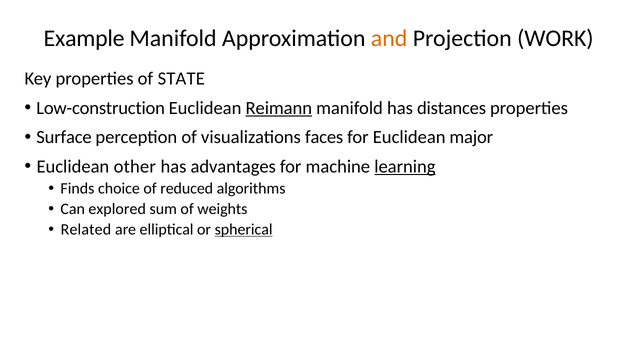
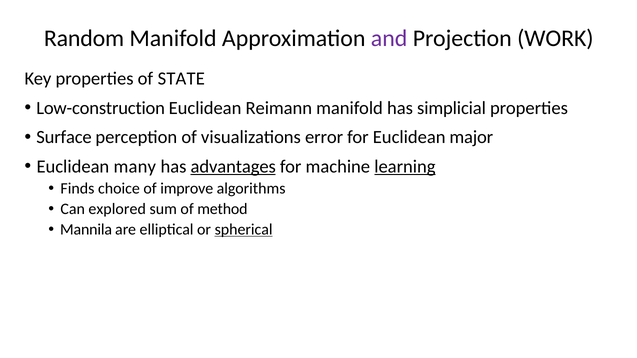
Example: Example -> Random (84, 38)
and colour: orange -> purple (389, 38)
Reimann underline: present -> none (279, 108)
distances: distances -> simplicial (452, 108)
faces: faces -> error (324, 137)
other: other -> many (135, 167)
advantages underline: none -> present (233, 167)
reduced: reduced -> improve (187, 189)
weights: weights -> method (222, 209)
Related: Related -> Mannila (86, 230)
